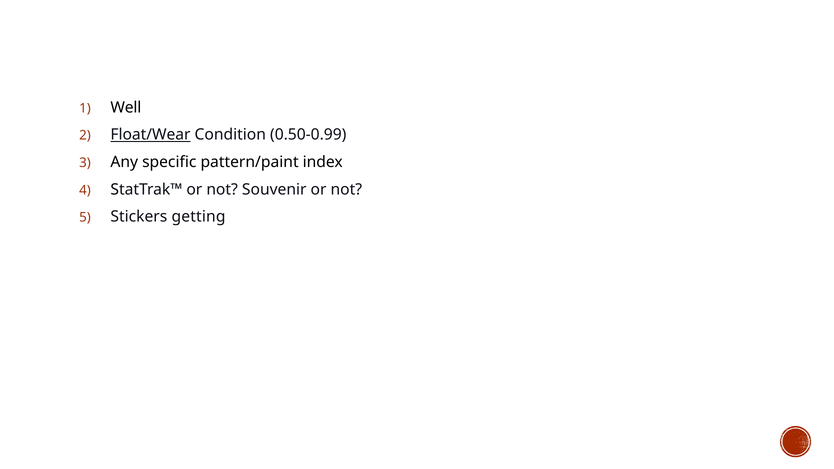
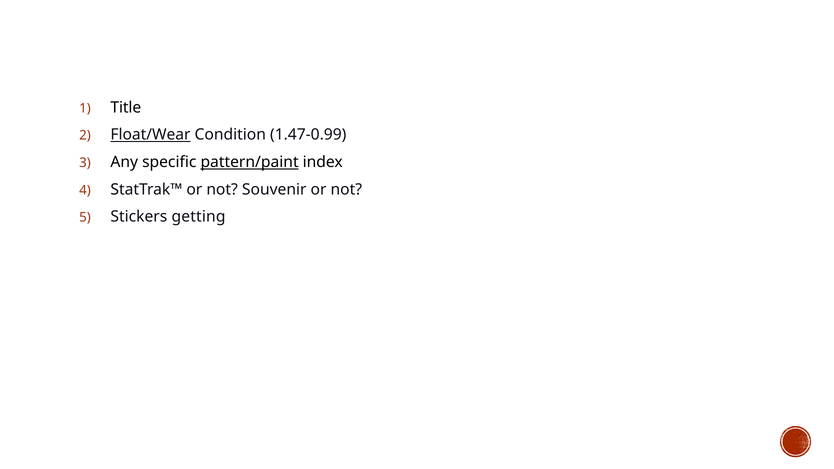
Well: Well -> Title (126, 108)
0.50-0.99: 0.50-0.99 -> 1.47-0.99 (308, 135)
pattern/paint underline: none -> present (250, 162)
